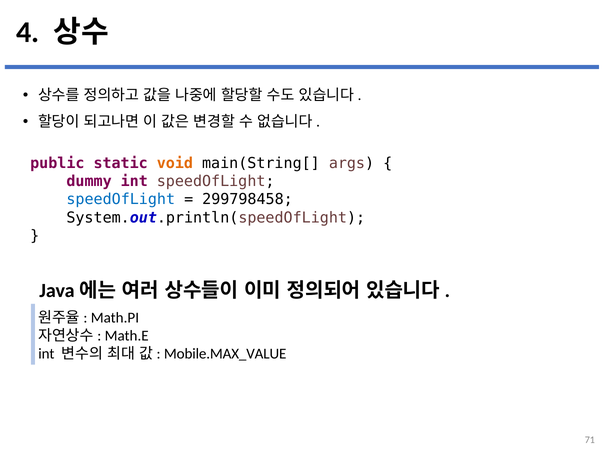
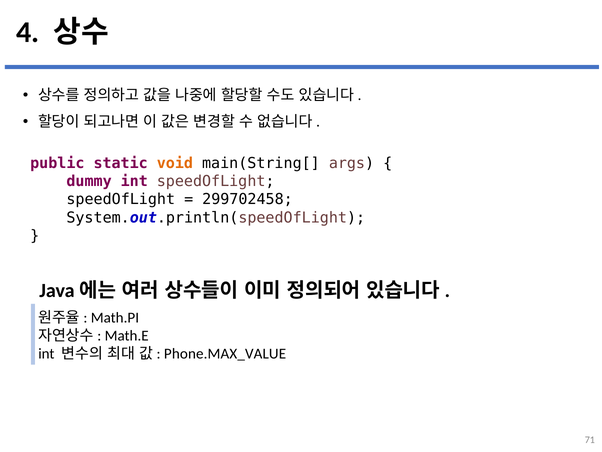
speedOfLight colour: blue -> black (121, 199)
299798458: 299798458 -> 299702458 (247, 199)
Mobile.MAX_VALUE: Mobile.MAX_VALUE -> Phone.MAX_VALUE (225, 354)
